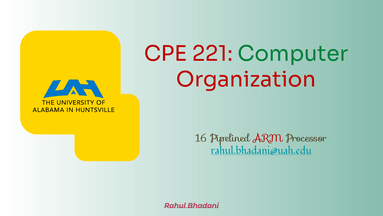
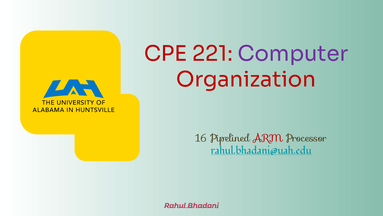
Computer colour: green -> purple (293, 54)
